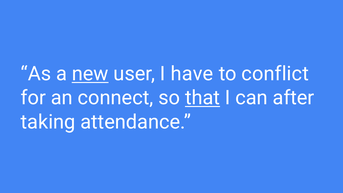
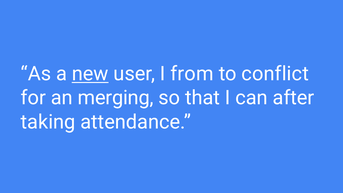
have: have -> from (192, 74)
connect: connect -> merging (116, 98)
that underline: present -> none (203, 98)
